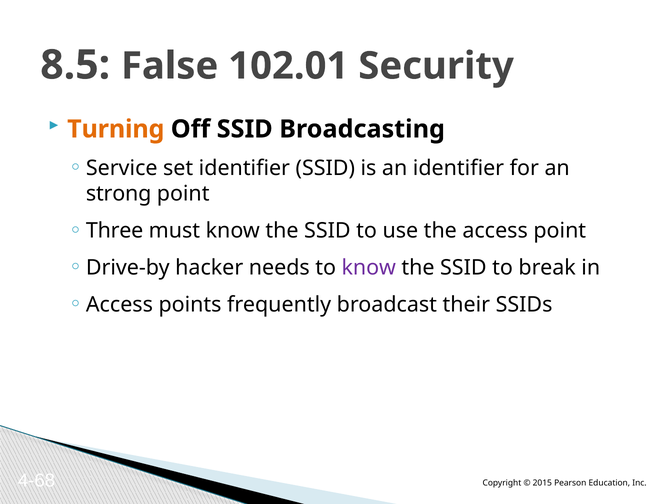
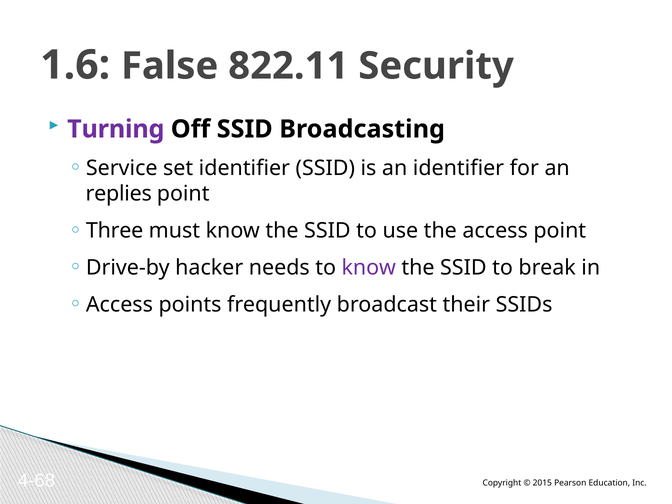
8.5: 8.5 -> 1.6 (75, 65)
102.01: 102.01 -> 822.11 (288, 66)
Turning colour: orange -> purple (116, 129)
strong: strong -> replies (119, 194)
